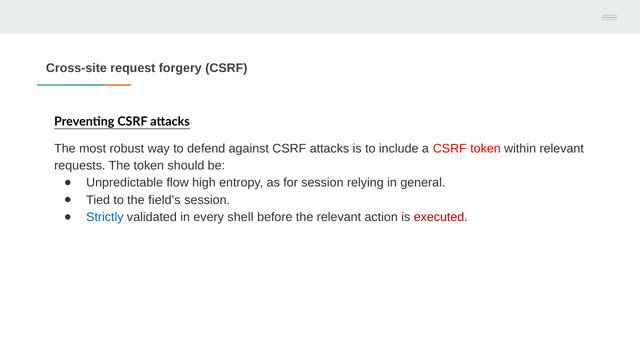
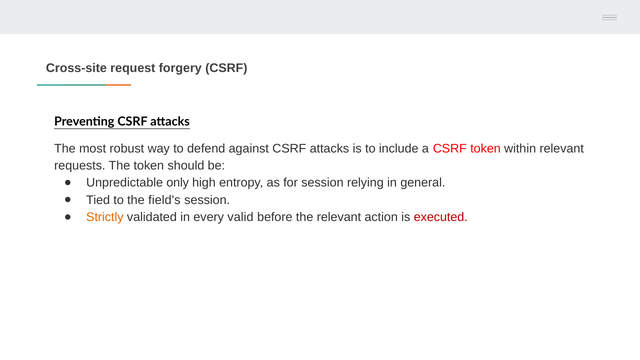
flow: flow -> only (178, 183)
Strictly colour: blue -> orange (105, 217)
shell: shell -> valid (240, 217)
